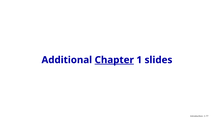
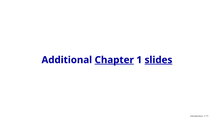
slides underline: none -> present (158, 60)
